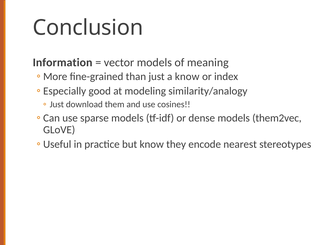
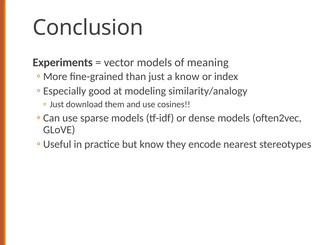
Information: Information -> Experiments (63, 62)
them2vec: them2vec -> often2vec (277, 118)
